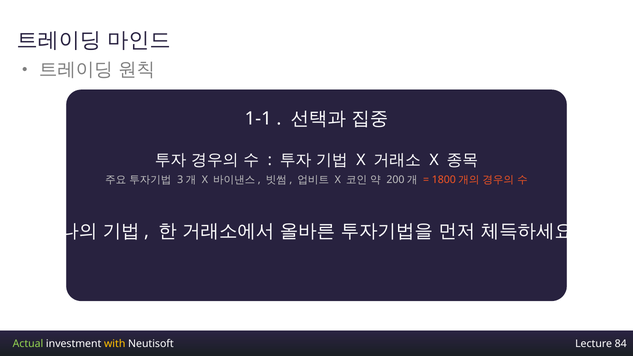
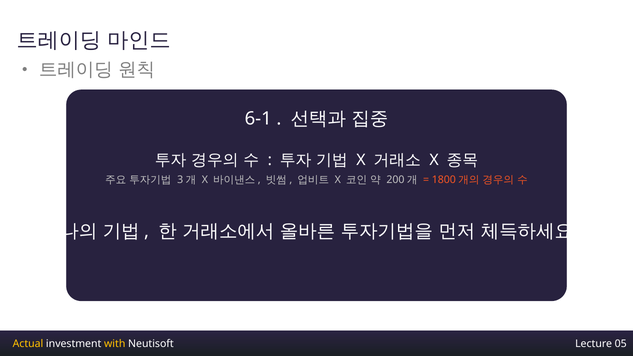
1-1: 1-1 -> 6-1 (258, 119)
Actual colour: light green -> yellow (28, 344)
84: 84 -> 05 (621, 344)
